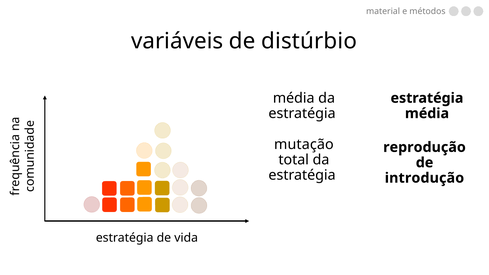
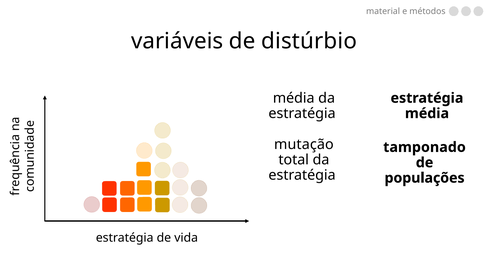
reprodução: reprodução -> tamponado (424, 147)
introdução: introdução -> populações (425, 178)
